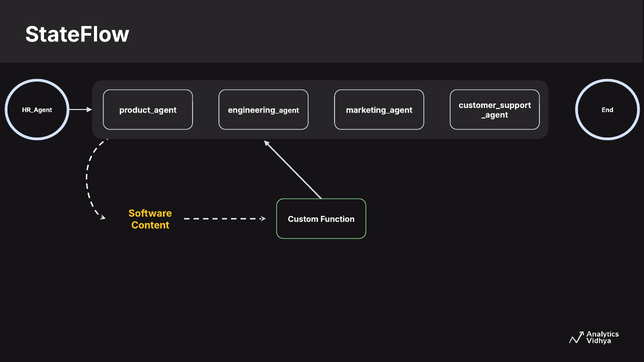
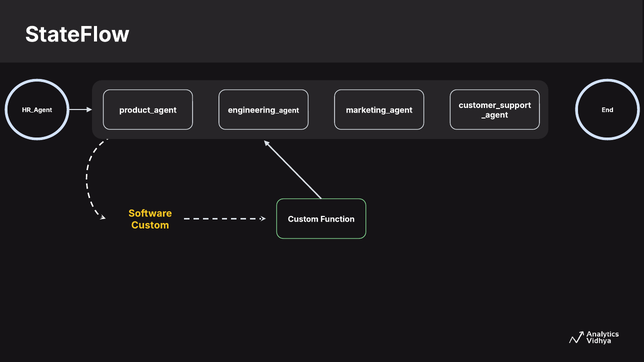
Content: Content -> Custom (150, 225)
